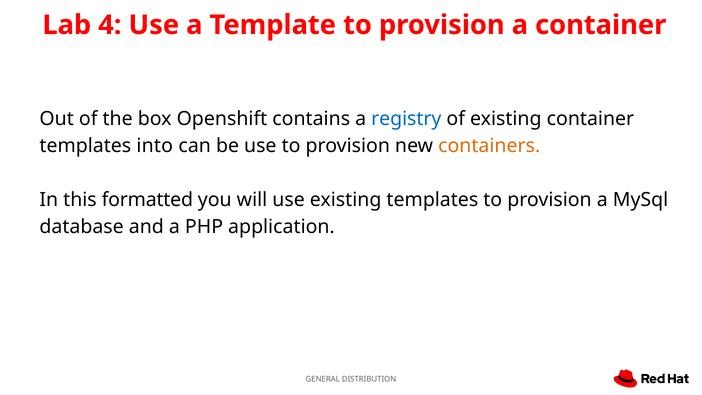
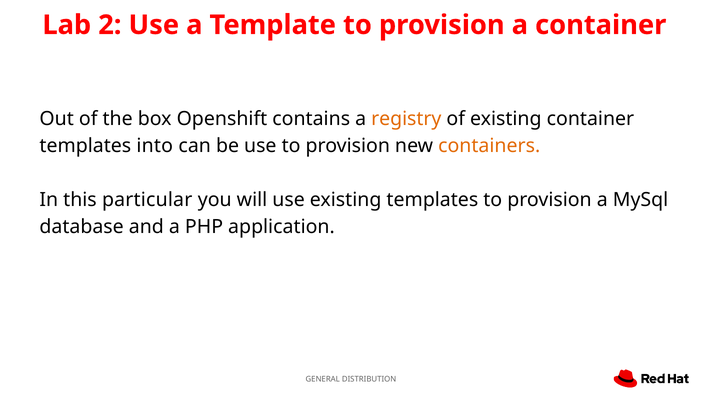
4: 4 -> 2 (110, 25)
registry colour: blue -> orange (406, 119)
formatted: formatted -> particular (147, 200)
